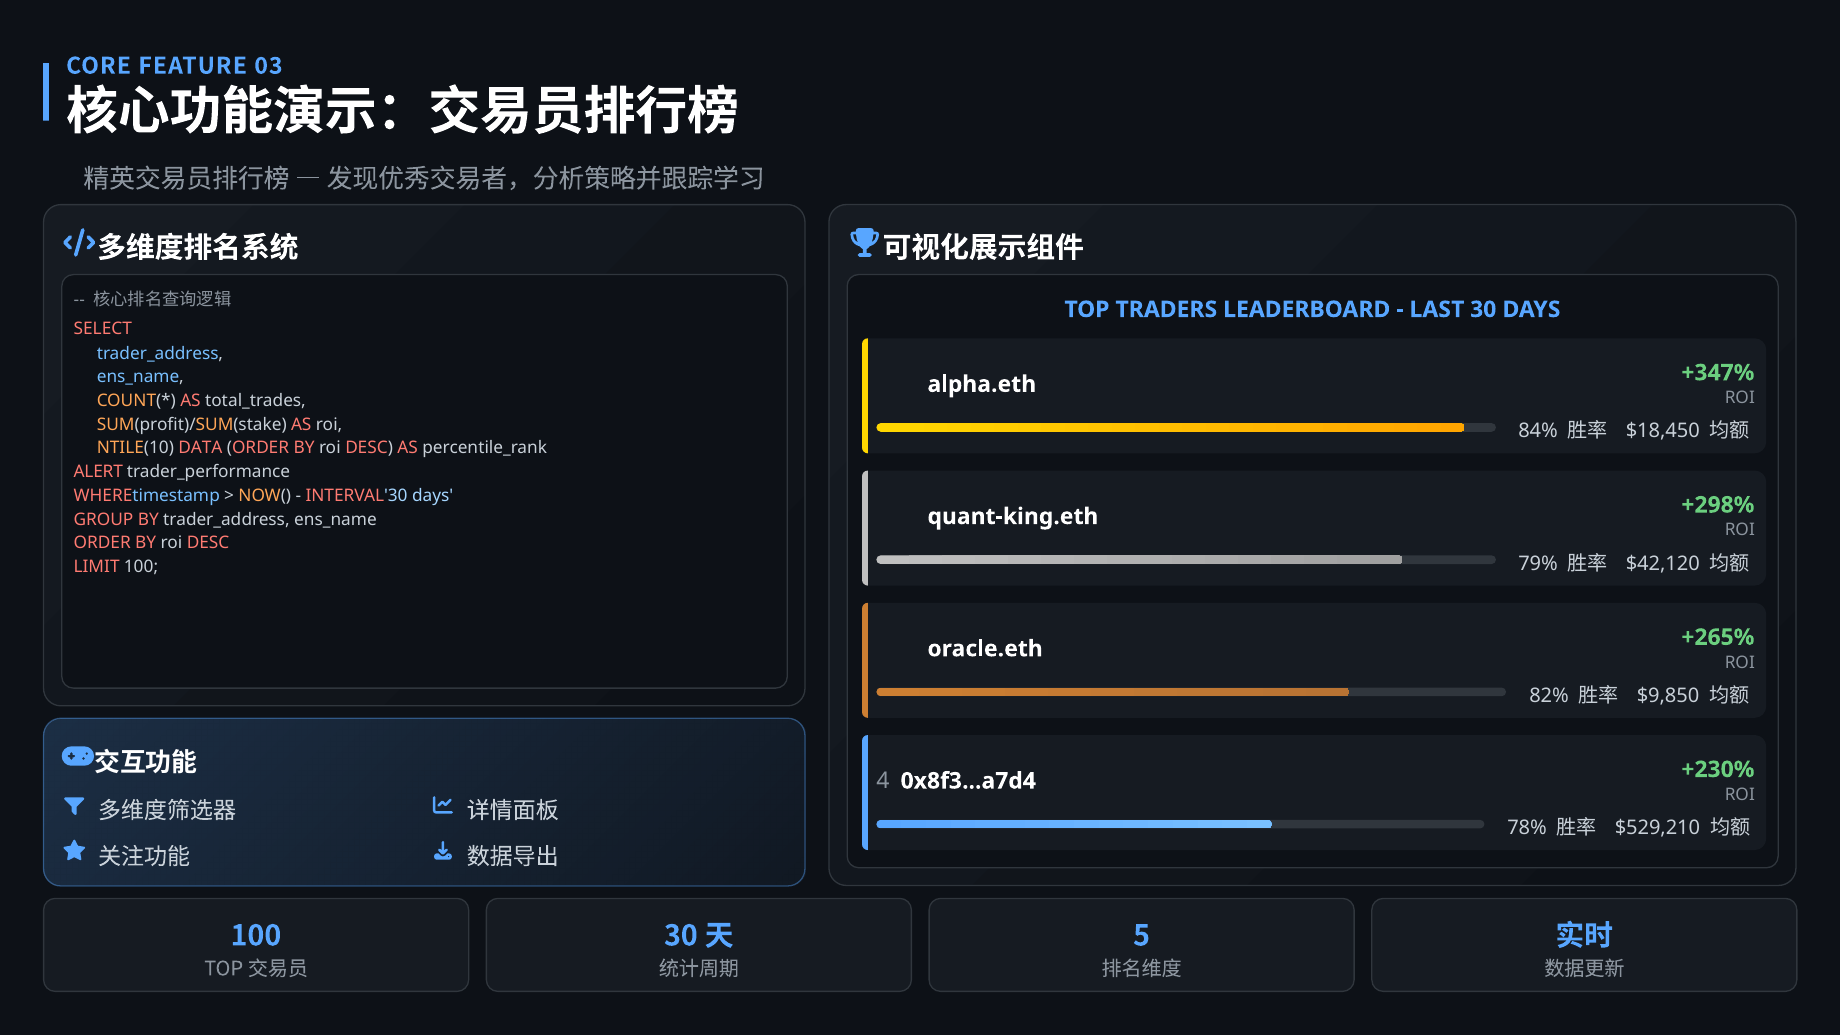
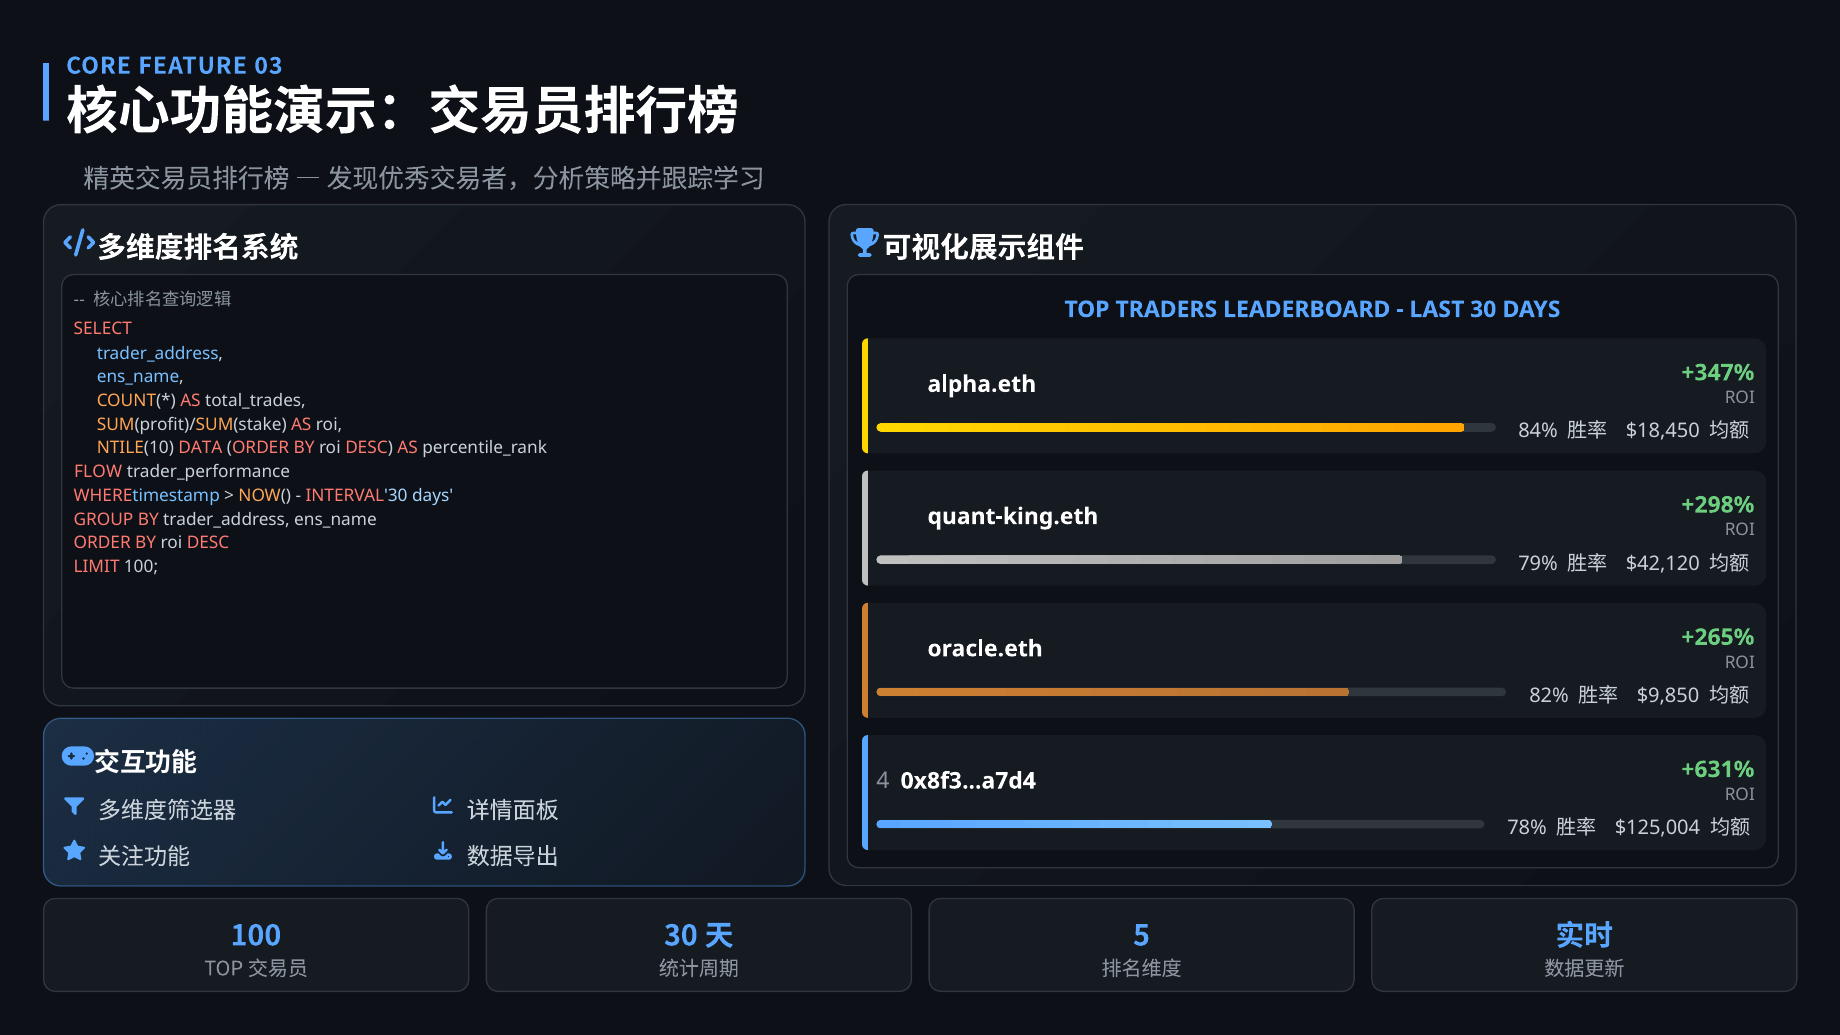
ALERT: ALERT -> FLOW (98, 472)
+230%: +230% -> +631% (1718, 769)
$529,210: $529,210 -> $125,004 (1657, 828)
